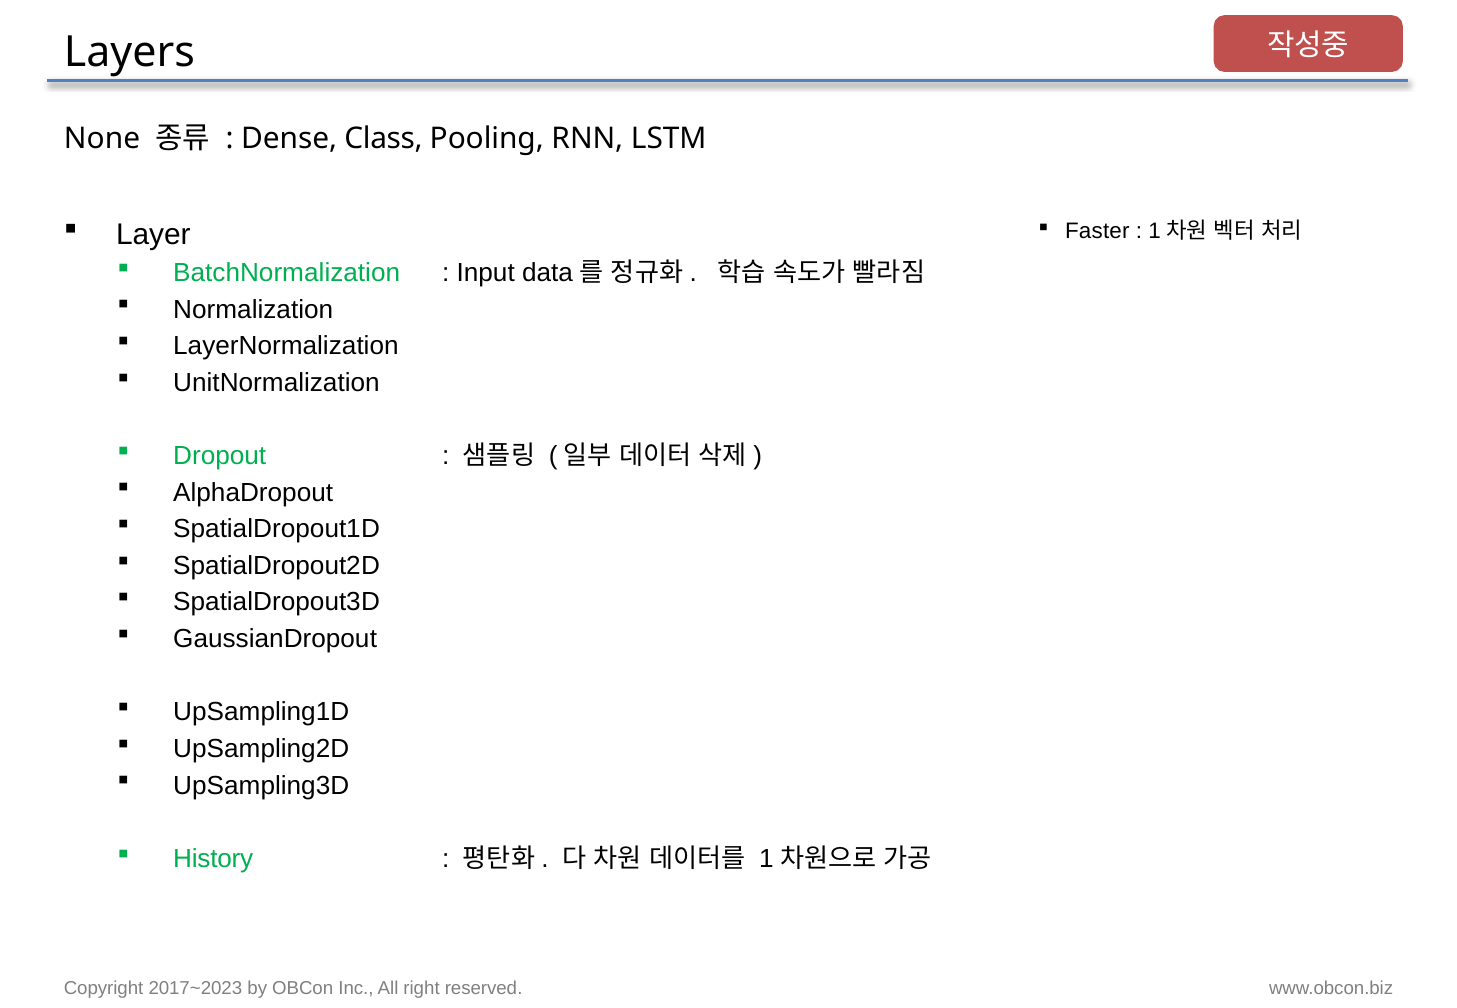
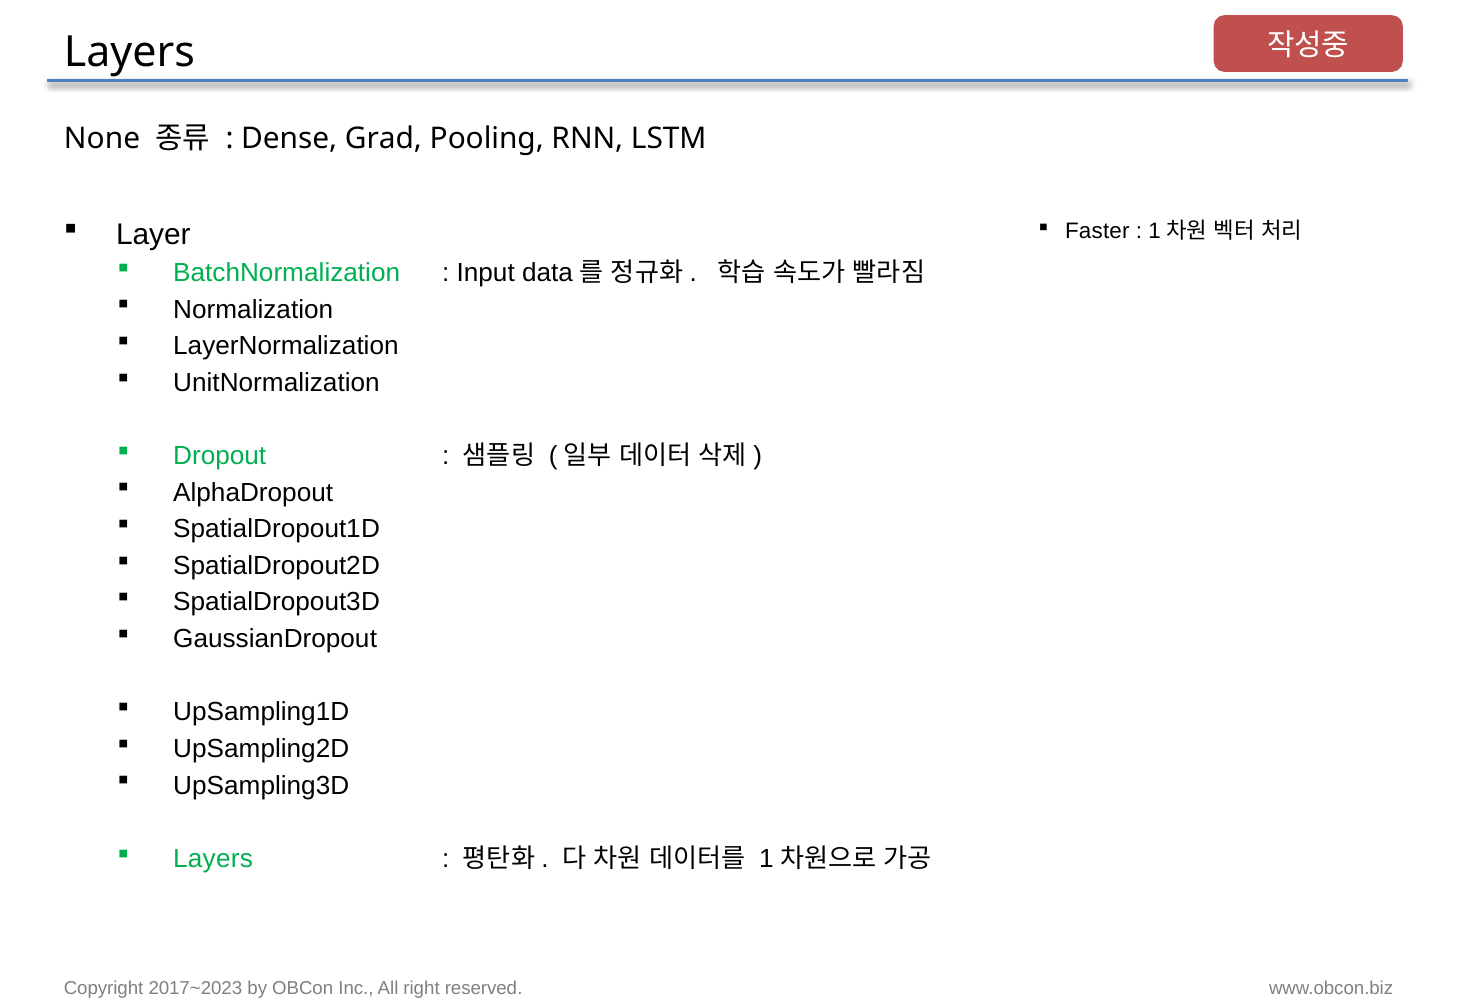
Class: Class -> Grad (383, 139)
History: History -> Layers (213, 859)
